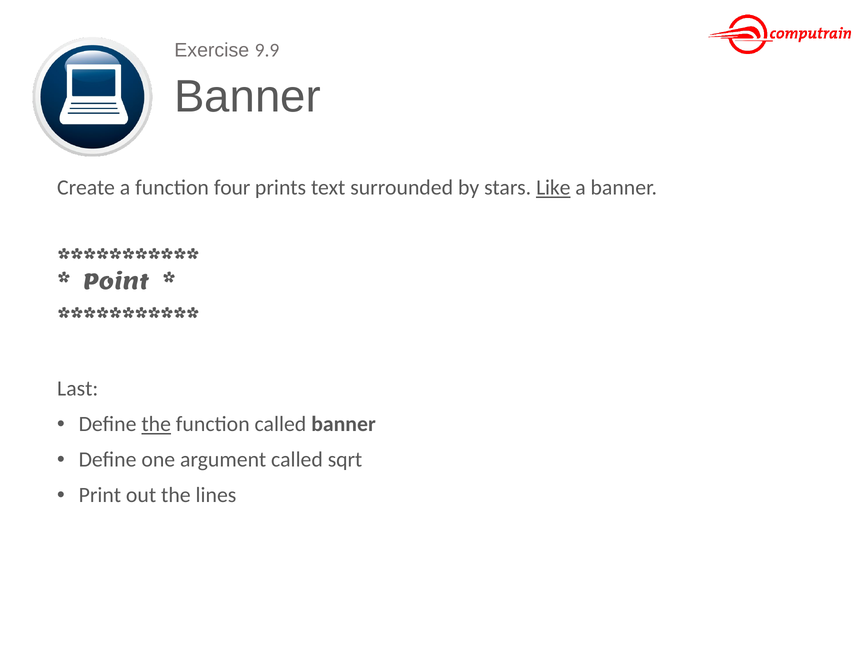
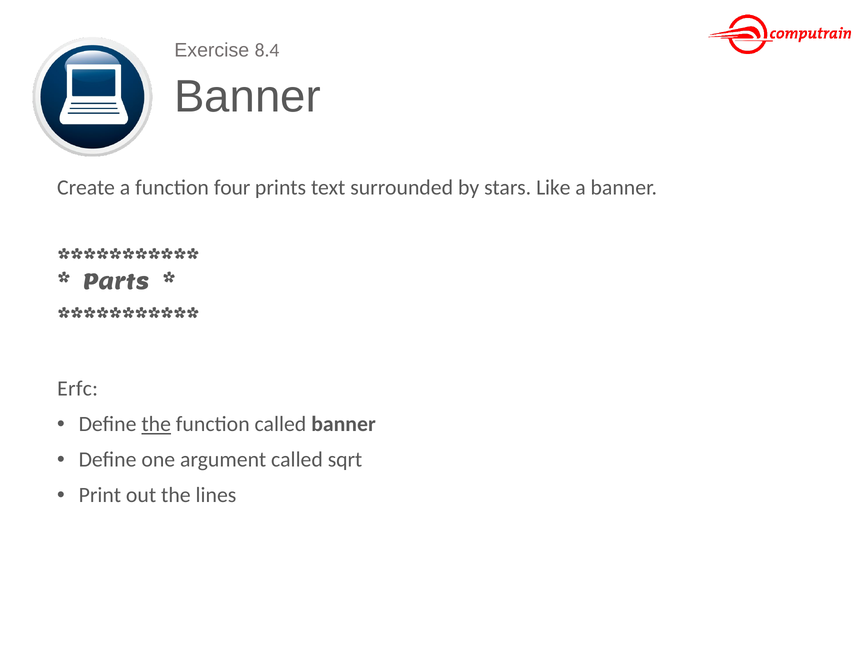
9.9: 9.9 -> 8.4 (267, 50)
Like underline: present -> none (553, 188)
Point: Point -> Parts (116, 282)
Last: Last -> Erfc (78, 389)
